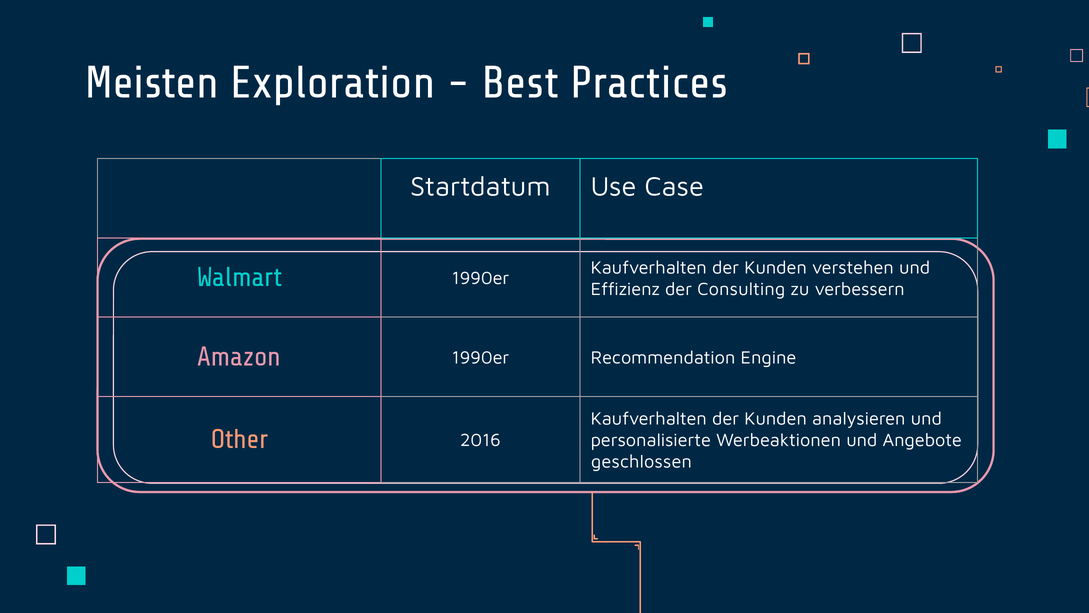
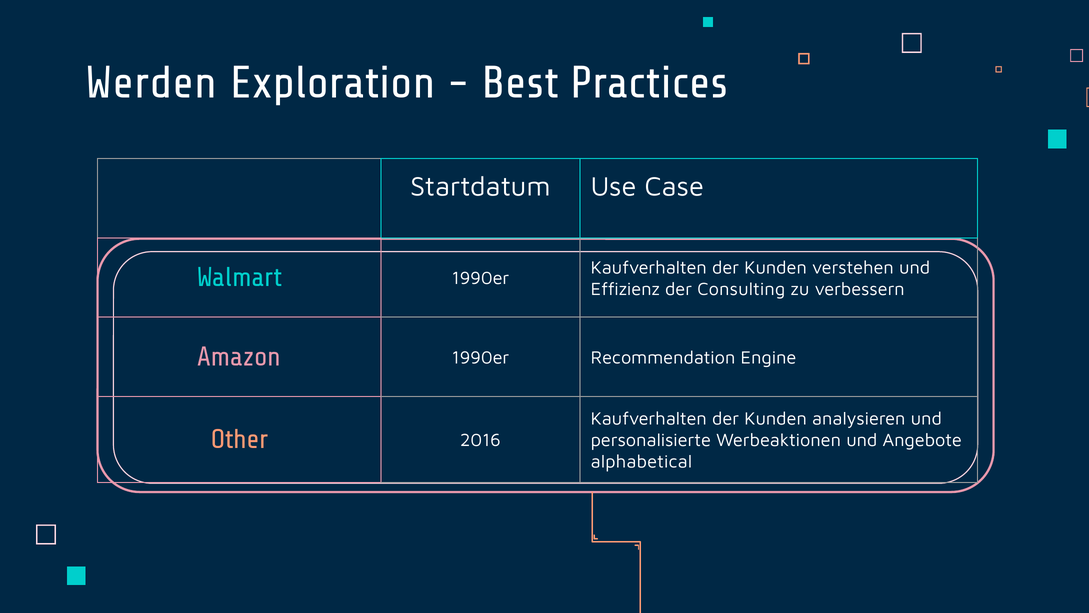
Meisten: Meisten -> Werden (151, 83)
geschlossen: geschlossen -> alphabetical (641, 461)
